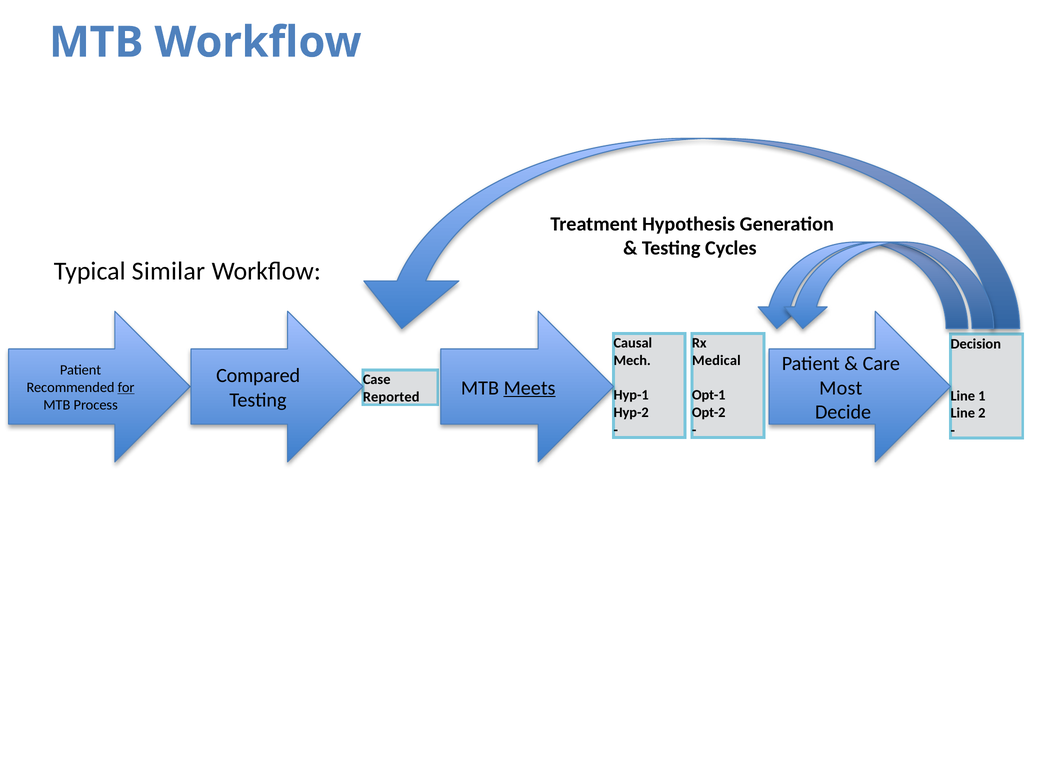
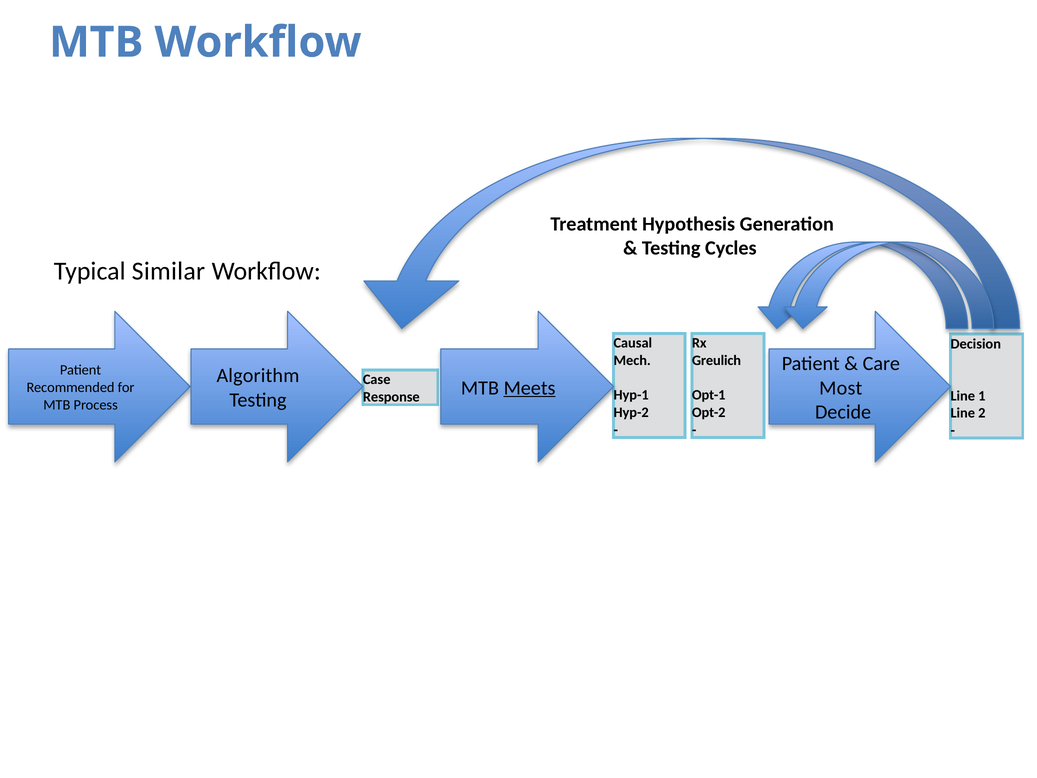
Medical: Medical -> Greulich (716, 360)
Compared: Compared -> Algorithm (258, 376)
for underline: present -> none (126, 387)
Reported: Reported -> Response (391, 397)
